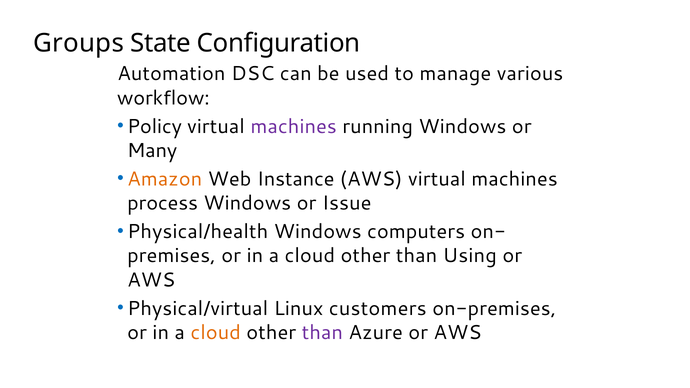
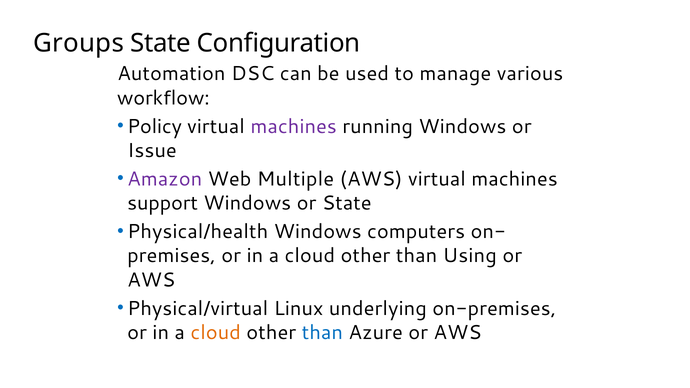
Many: Many -> Issue (152, 151)
Amazon colour: orange -> purple (165, 179)
Instance: Instance -> Multiple (295, 179)
process: process -> support (163, 203)
or Issue: Issue -> State (347, 203)
customers: customers -> underlying (378, 309)
than colour: purple -> blue (322, 333)
